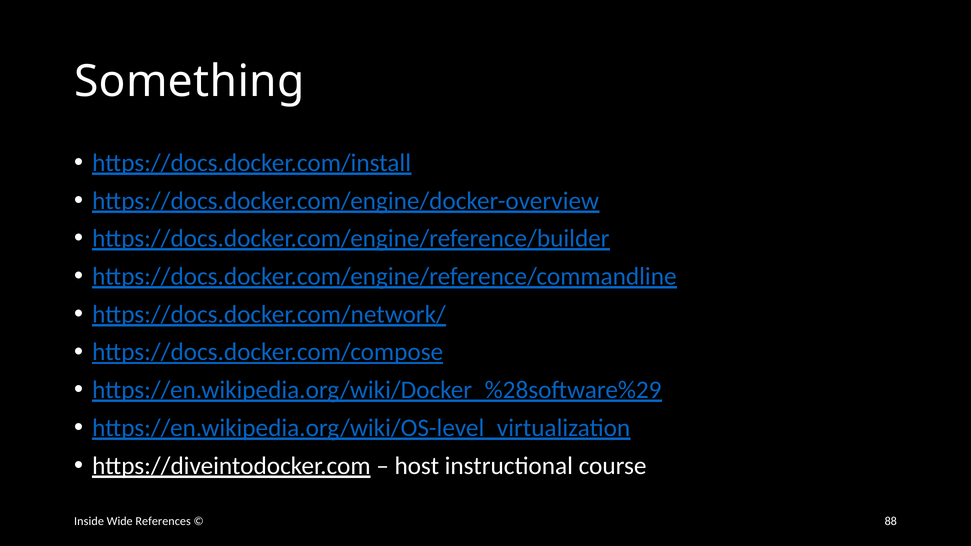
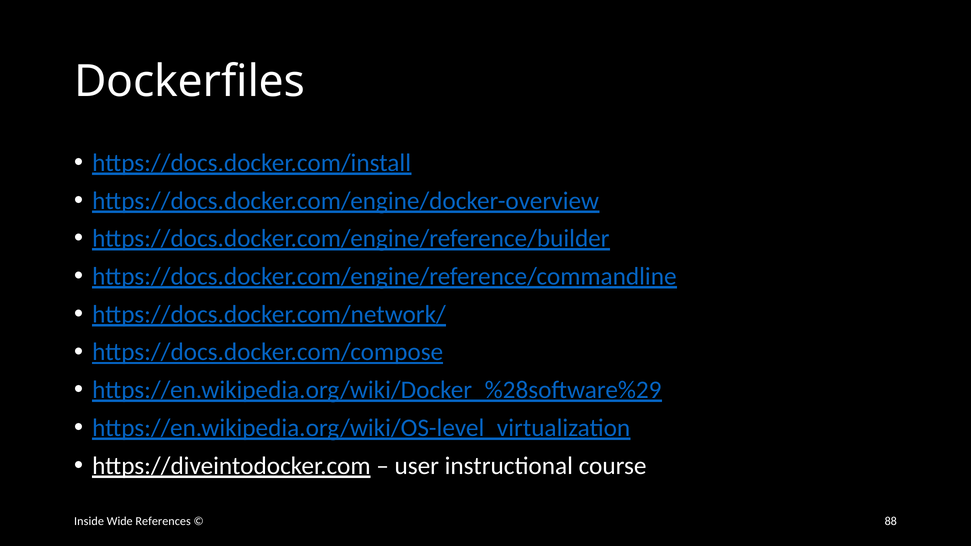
Something: Something -> Dockerfiles (190, 82)
host: host -> user (417, 466)
